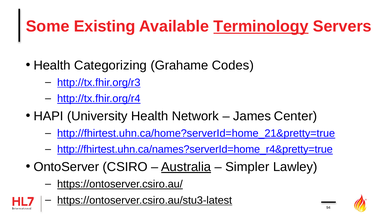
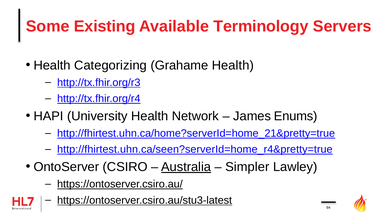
Terminology underline: present -> none (261, 26)
Grahame Codes: Codes -> Health (233, 65)
Center: Center -> Enums (296, 116)
http://fhirtest.uhn.ca/names?serverId=home_r4&pretty=true: http://fhirtest.uhn.ca/names?serverId=home_r4&pretty=true -> http://fhirtest.uhn.ca/seen?serverId=home_r4&pretty=true (195, 149)
